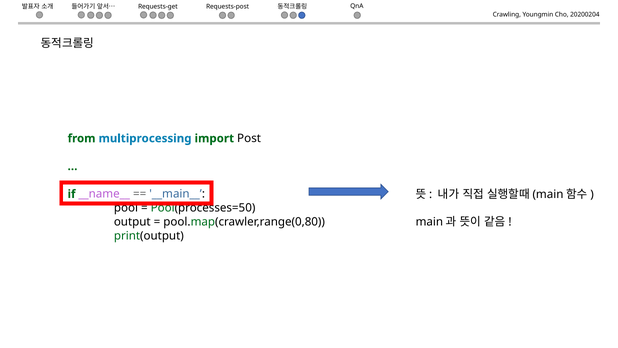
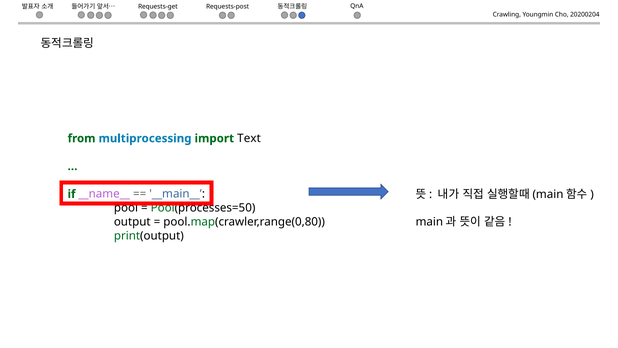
Post: Post -> Text (249, 138)
